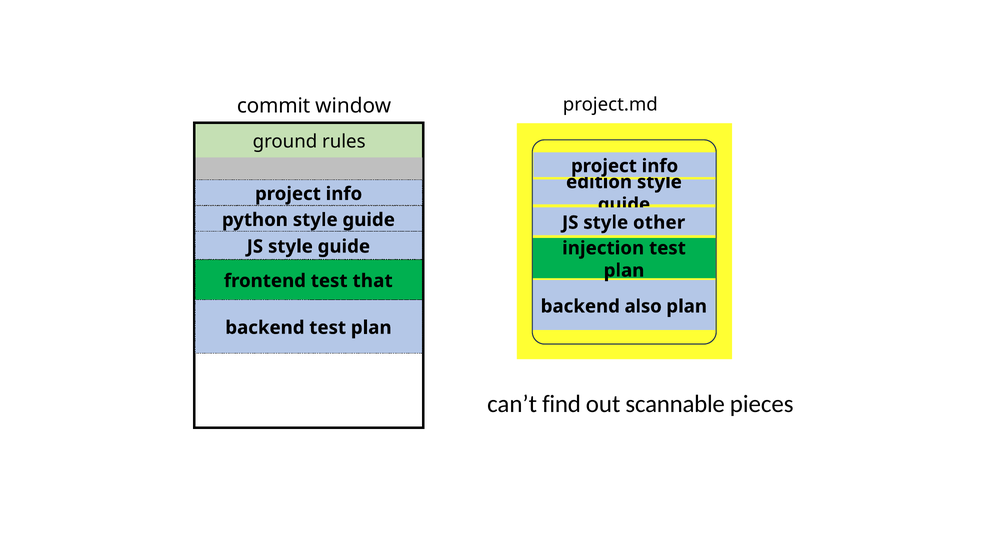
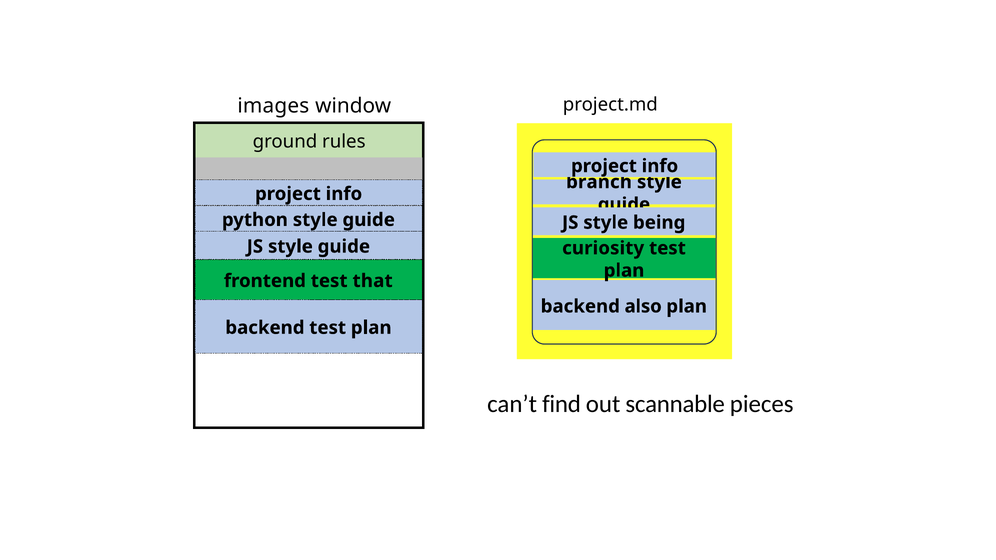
commit: commit -> images (273, 106)
edition: edition -> branch (599, 182)
other: other -> being (659, 223)
injection: injection -> curiosity (603, 248)
